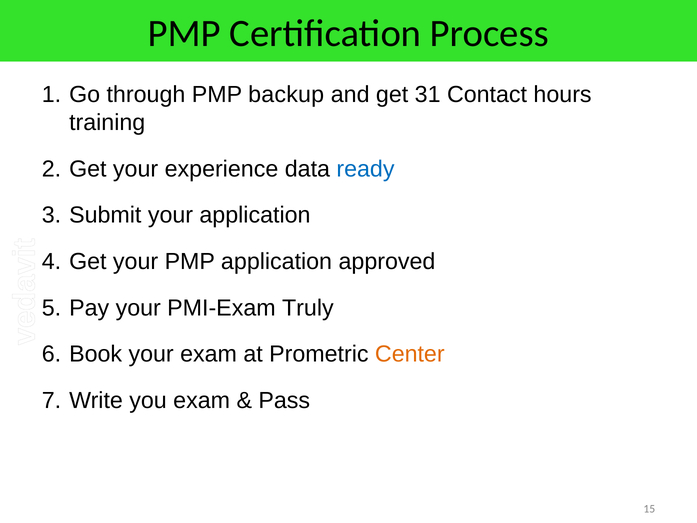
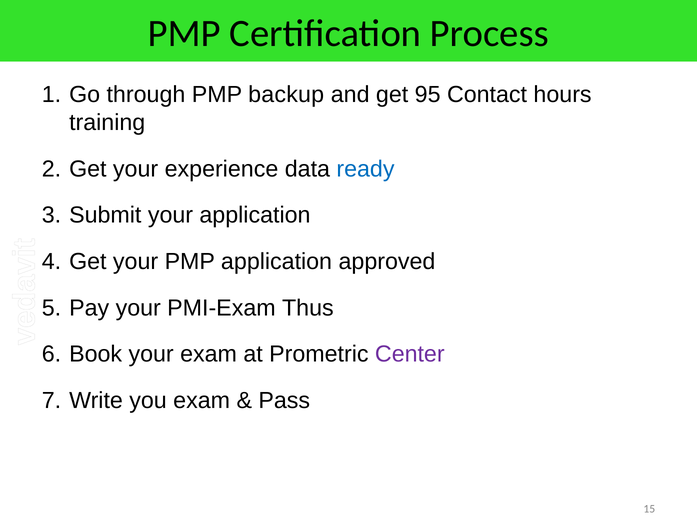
31: 31 -> 95 (428, 95)
Truly: Truly -> Thus (308, 308)
Center colour: orange -> purple (410, 354)
